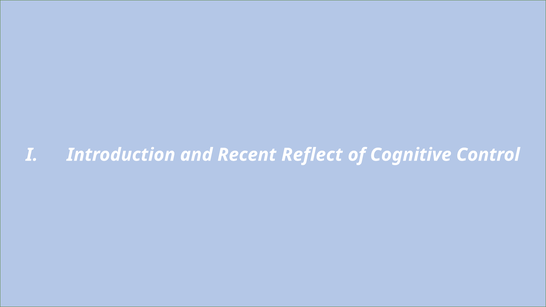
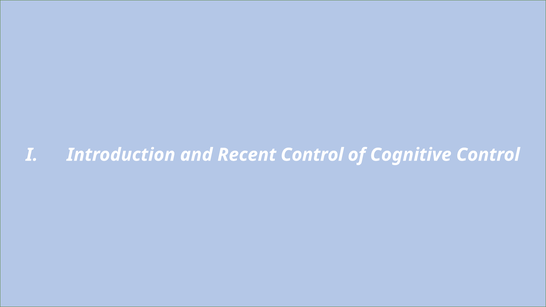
Recent Reflect: Reflect -> Control (312, 155)
